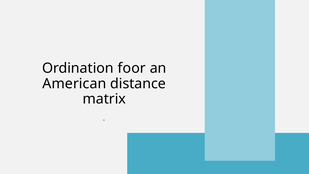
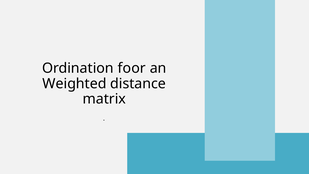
American: American -> Weighted (75, 83)
